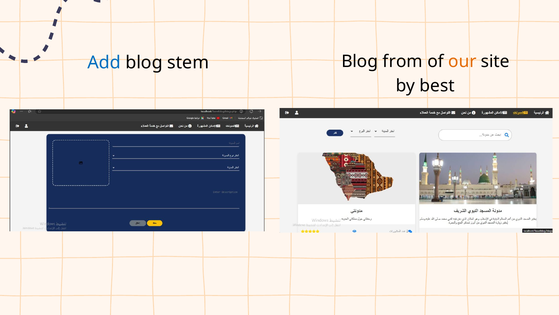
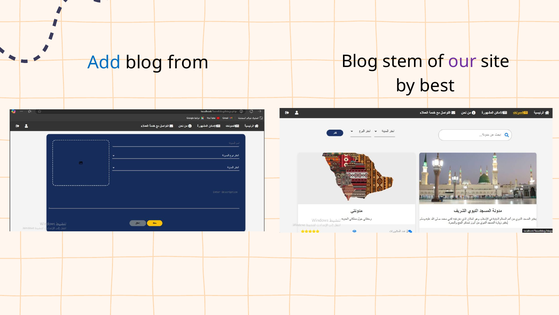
stem: stem -> from (188, 63)
from: from -> stem (403, 61)
our colour: orange -> purple (462, 61)
